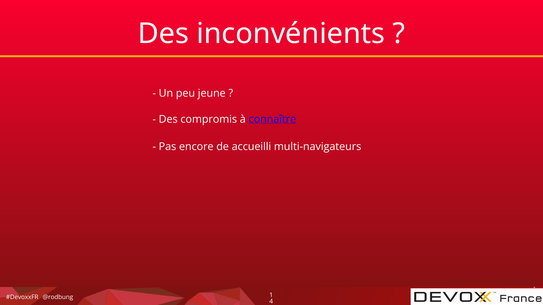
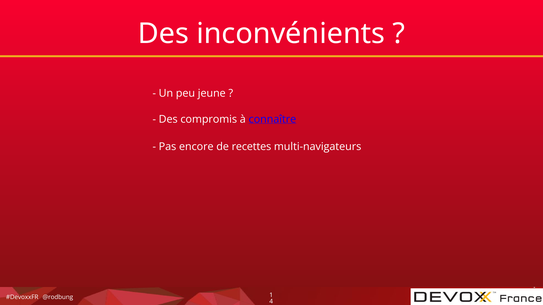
accueilli: accueilli -> recettes (251, 147)
